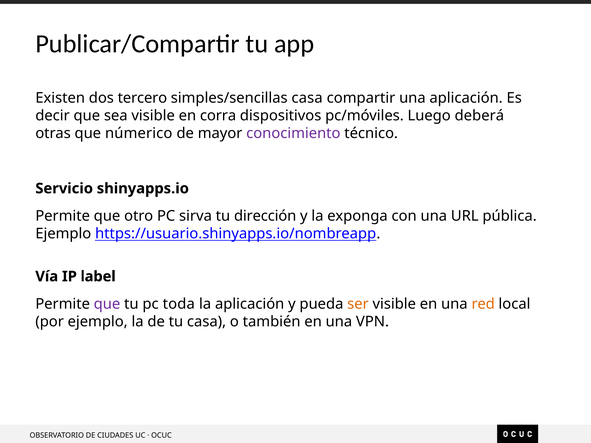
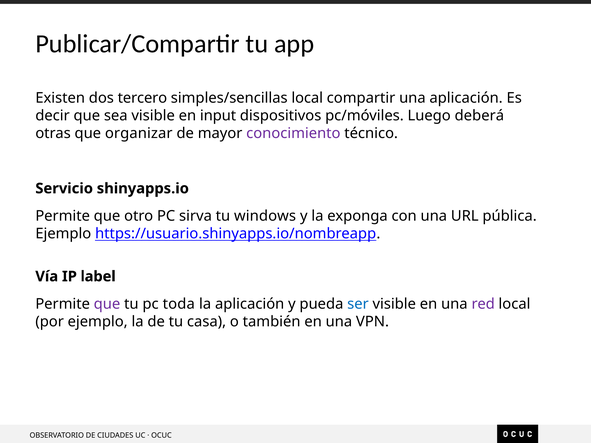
simples/sencillas casa: casa -> local (307, 98)
corra: corra -> input (218, 116)
númerico: númerico -> organizar (139, 133)
dirección: dirección -> windows (265, 216)
ser colour: orange -> blue (358, 304)
red colour: orange -> purple (483, 304)
